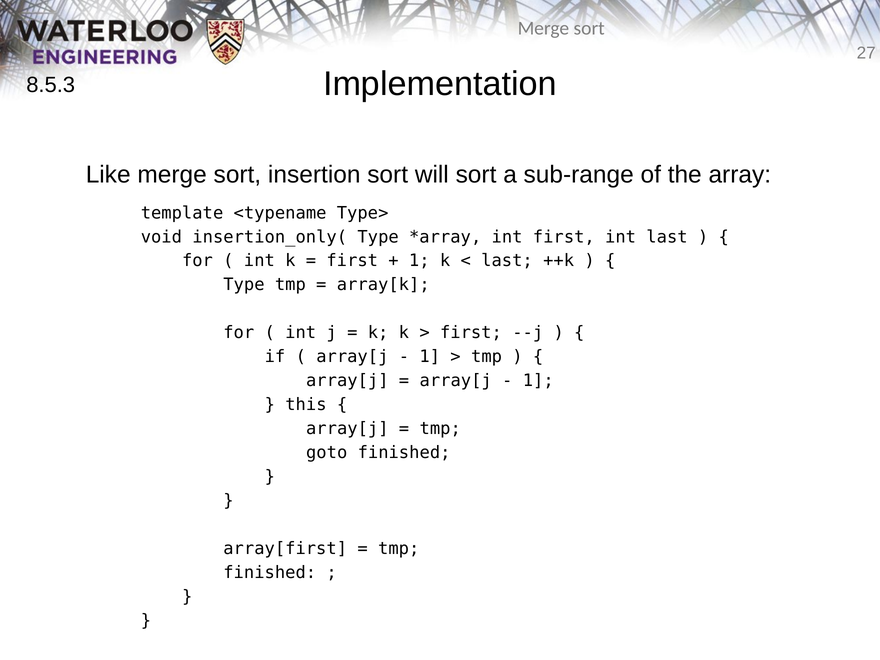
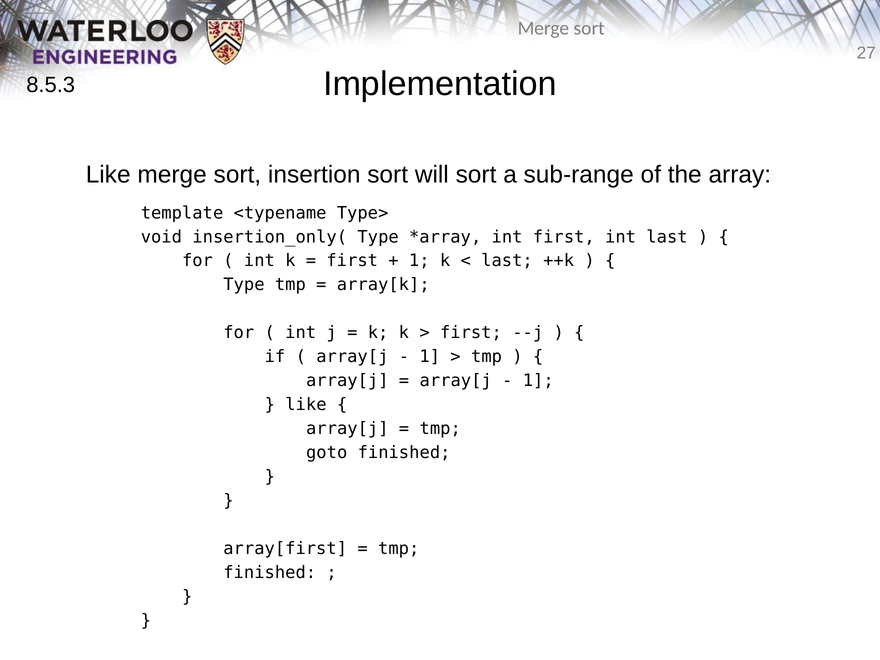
this: this -> like (306, 405)
